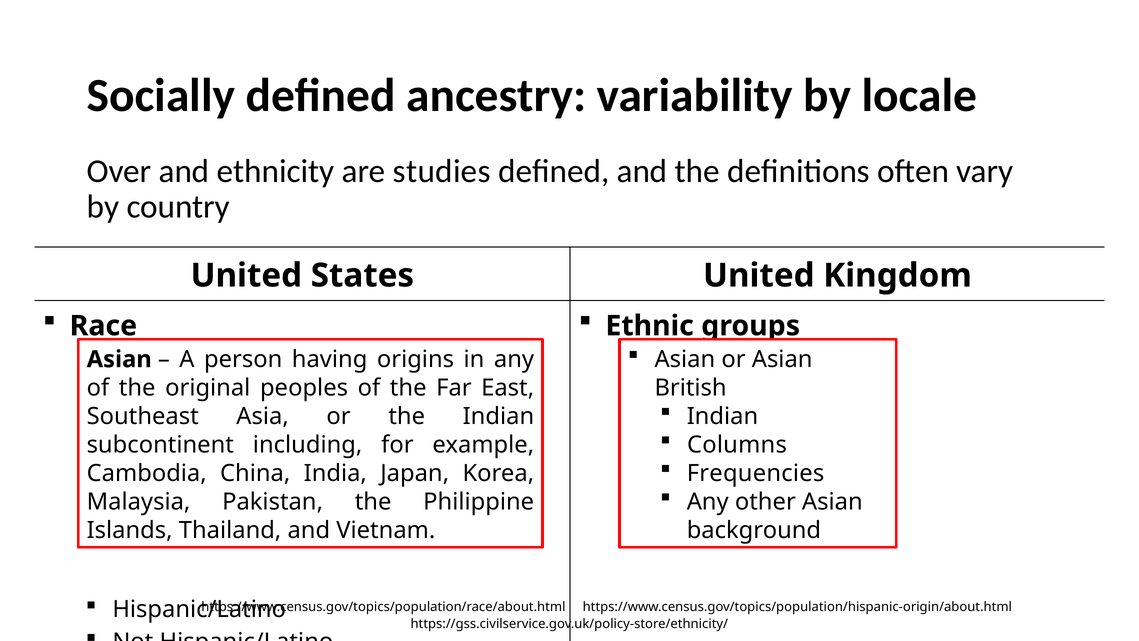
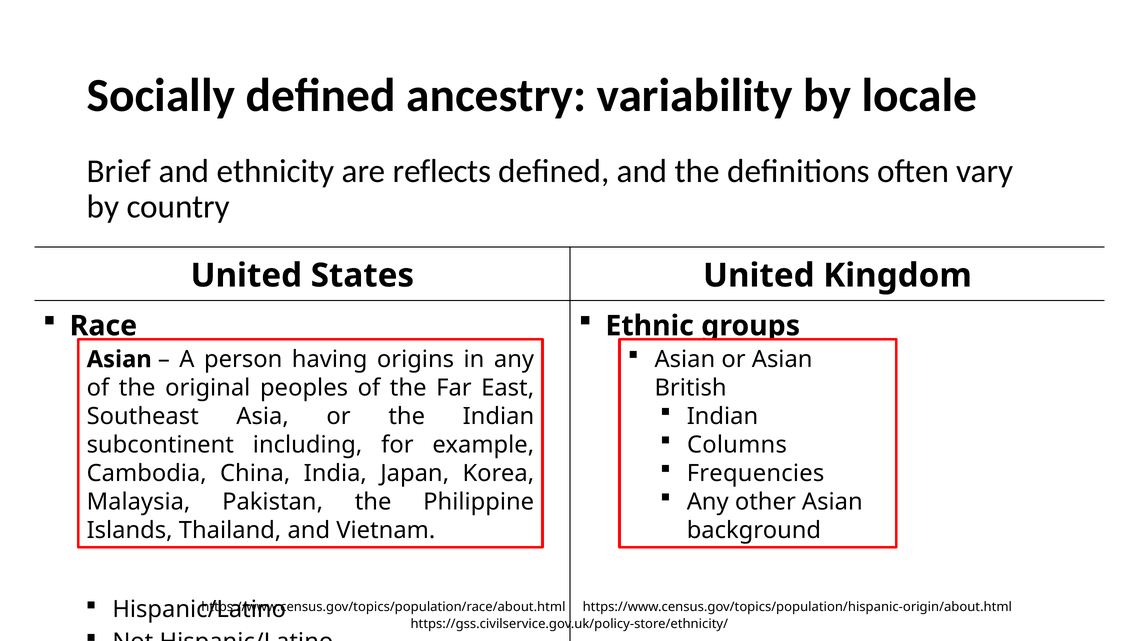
Over: Over -> Brief (119, 171)
studies: studies -> reflects (442, 171)
